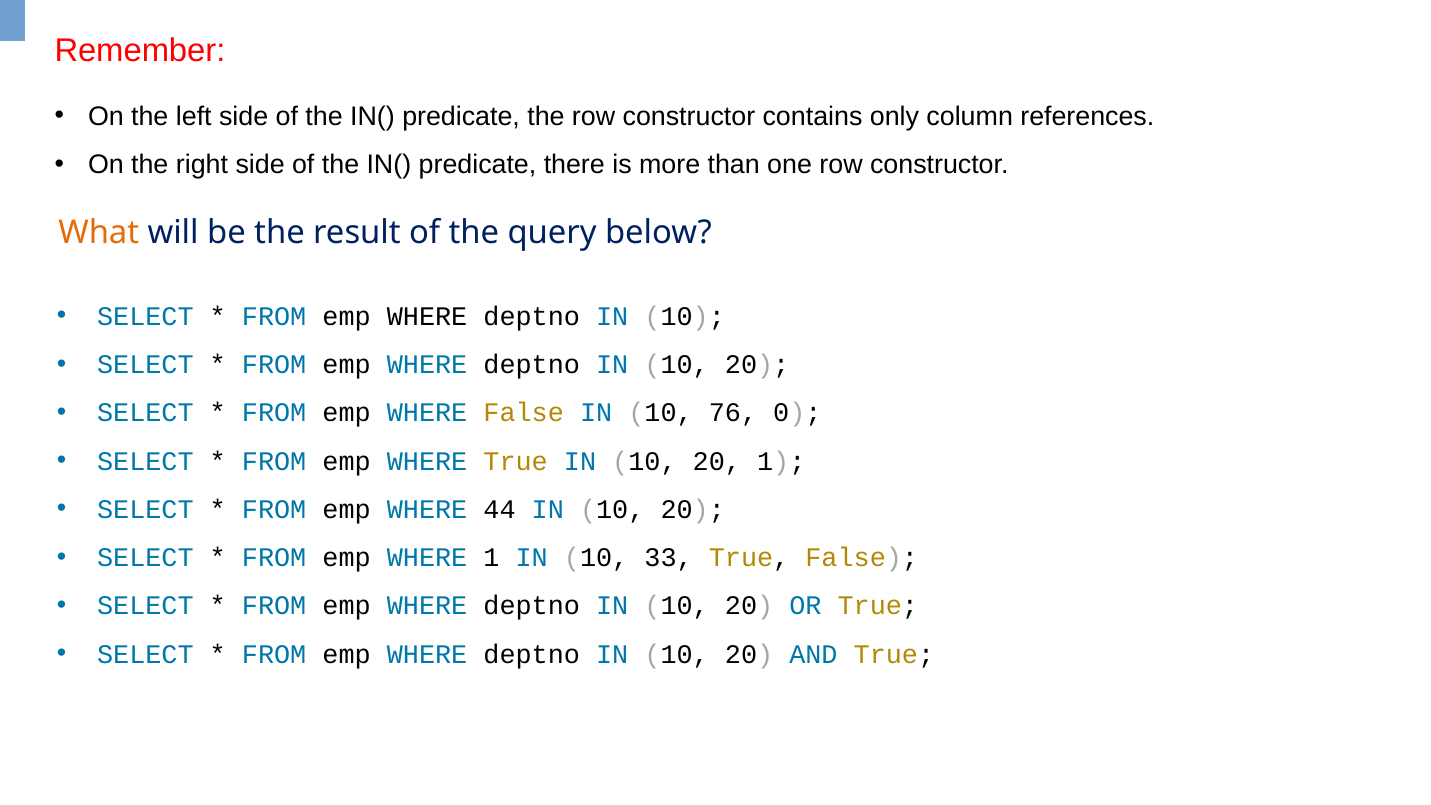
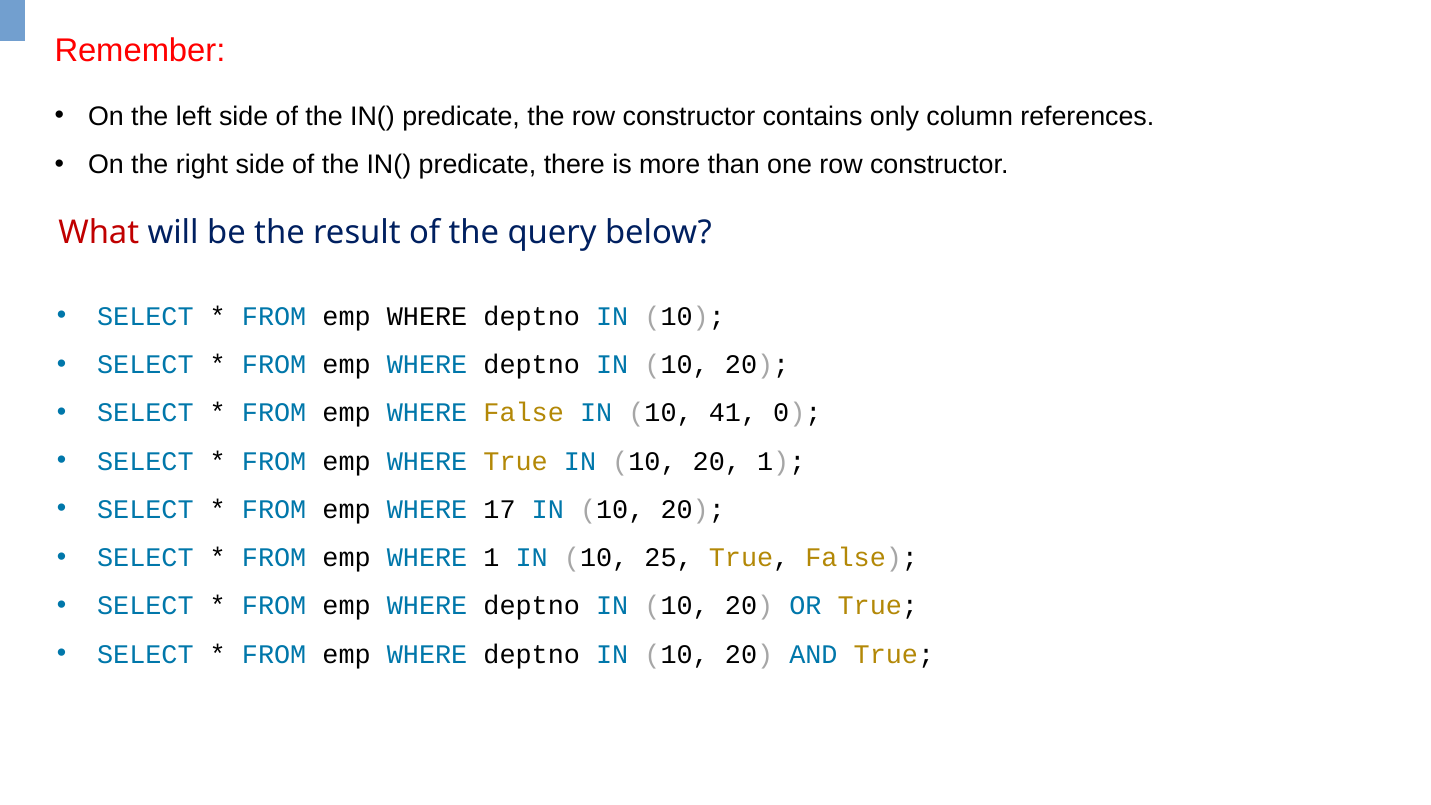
What colour: orange -> red (99, 233)
76: 76 -> 41 (733, 413)
44: 44 -> 17 (500, 509)
33: 33 -> 25 (669, 558)
